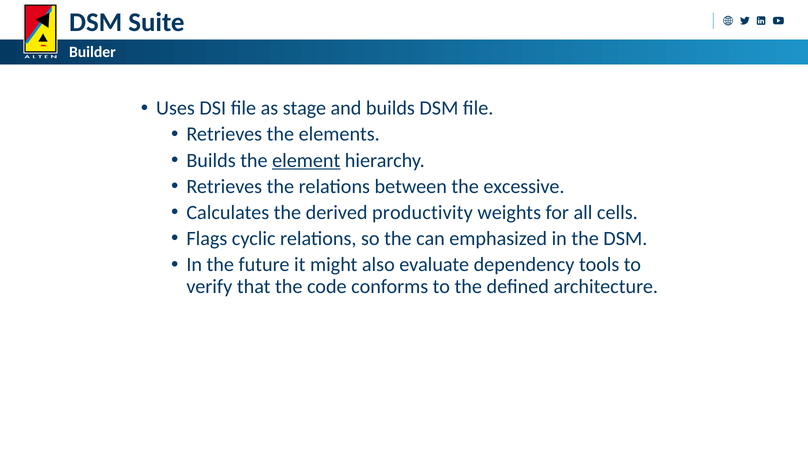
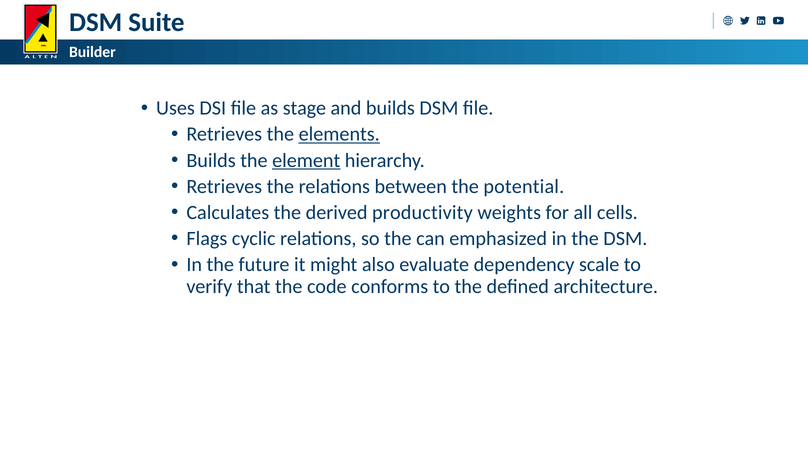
elements underline: none -> present (339, 134)
excessive: excessive -> potential (524, 186)
tools: tools -> scale (599, 264)
